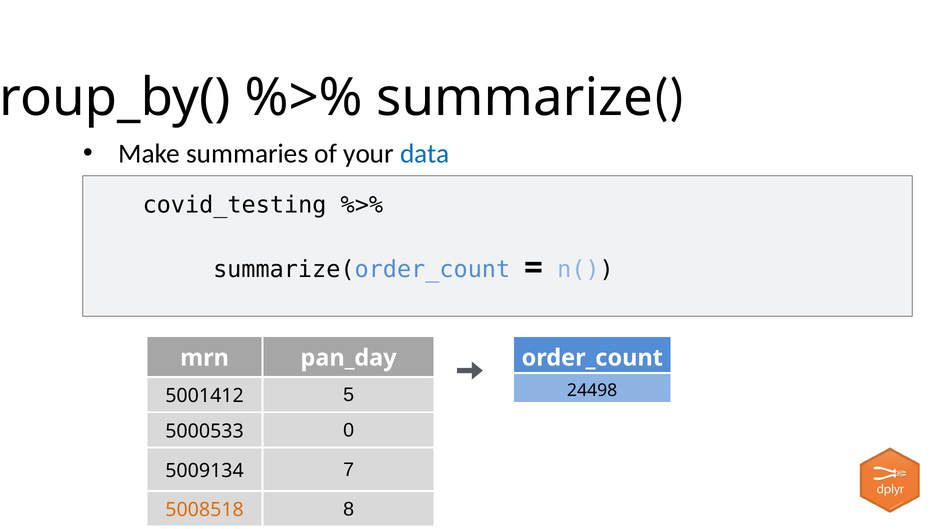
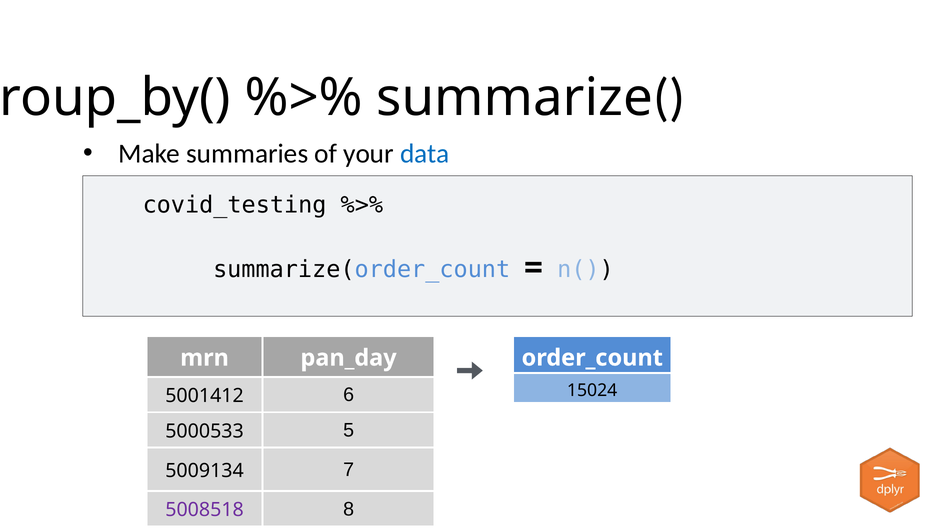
24498: 24498 -> 15024 (592, 390)
5: 5 -> 6 (349, 395)
0: 0 -> 5 (349, 430)
5008518 colour: orange -> purple (205, 510)
